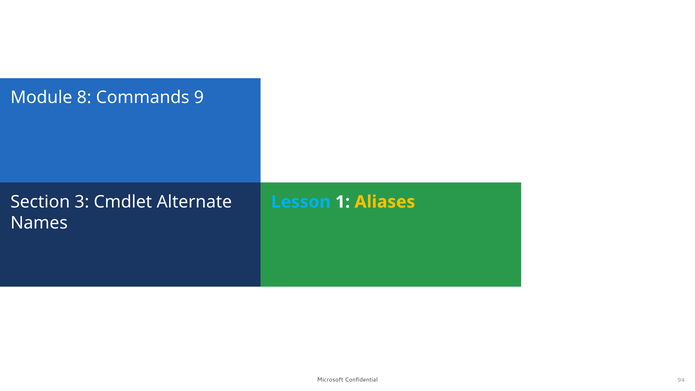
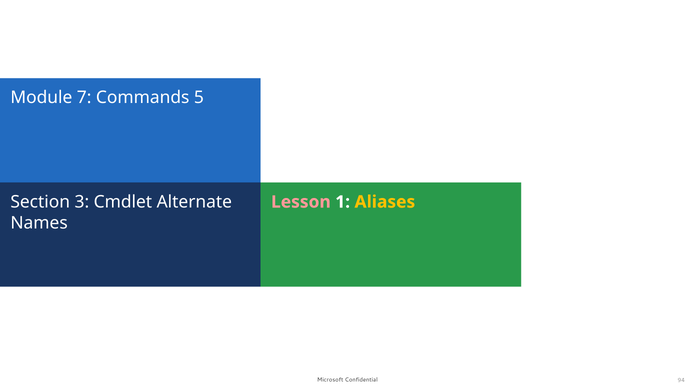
8: 8 -> 7 (84, 98)
9: 9 -> 5 (199, 98)
Lesson colour: light blue -> pink (301, 202)
